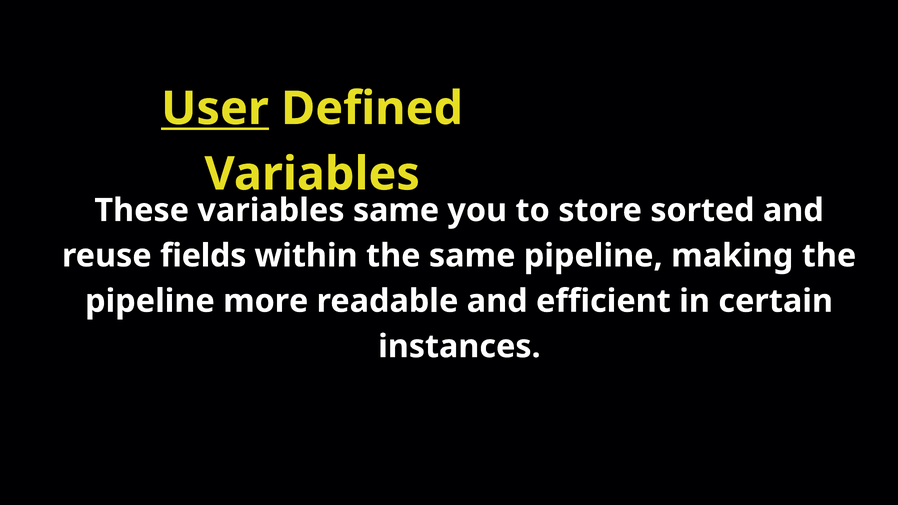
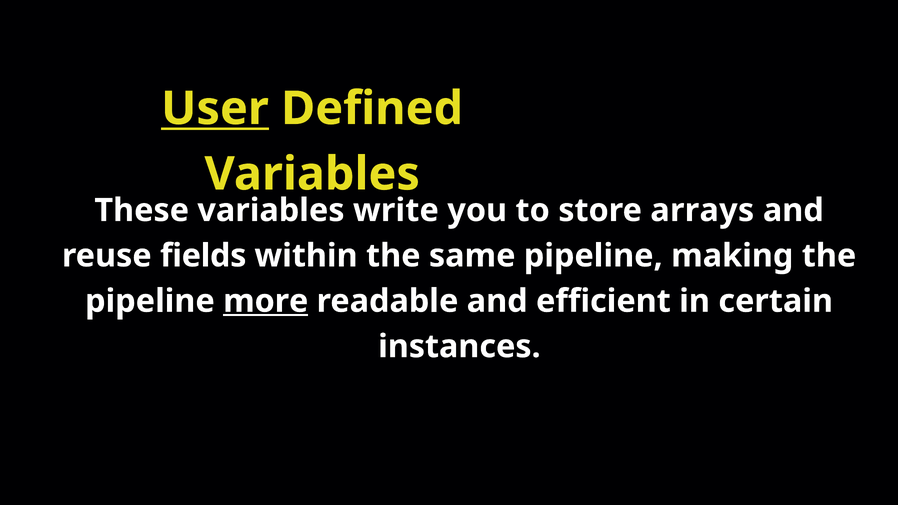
variables same: same -> write (396, 210)
sorted: sorted -> arrays (702, 210)
more underline: none -> present (266, 301)
